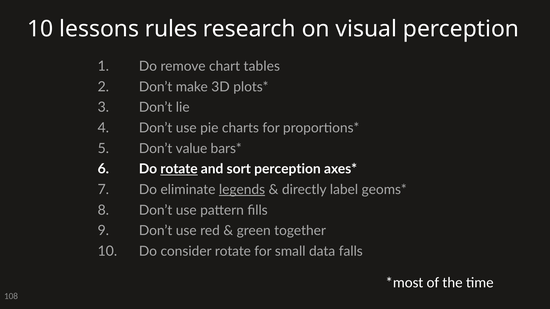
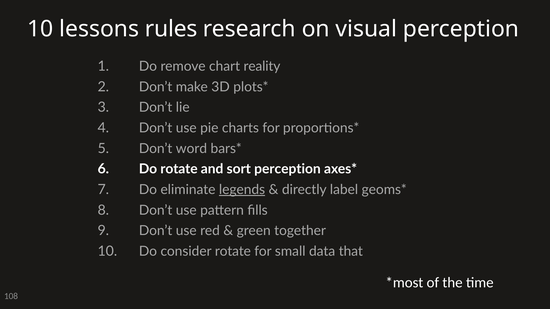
tables: tables -> reality (262, 66)
value: value -> word (191, 149)
rotate underline: present -> none (179, 169)
falls: falls -> that (351, 252)
